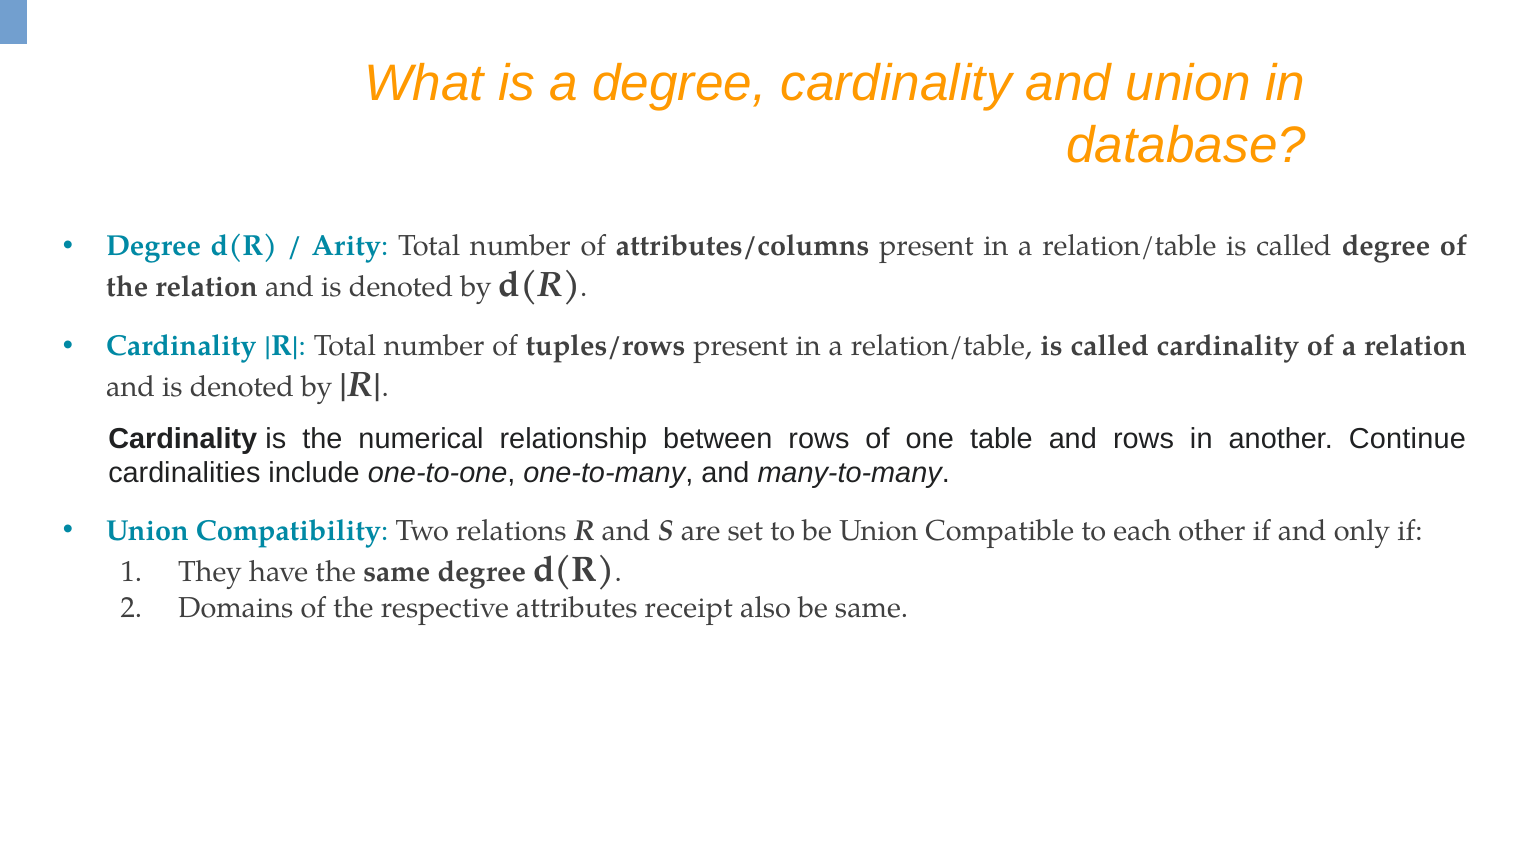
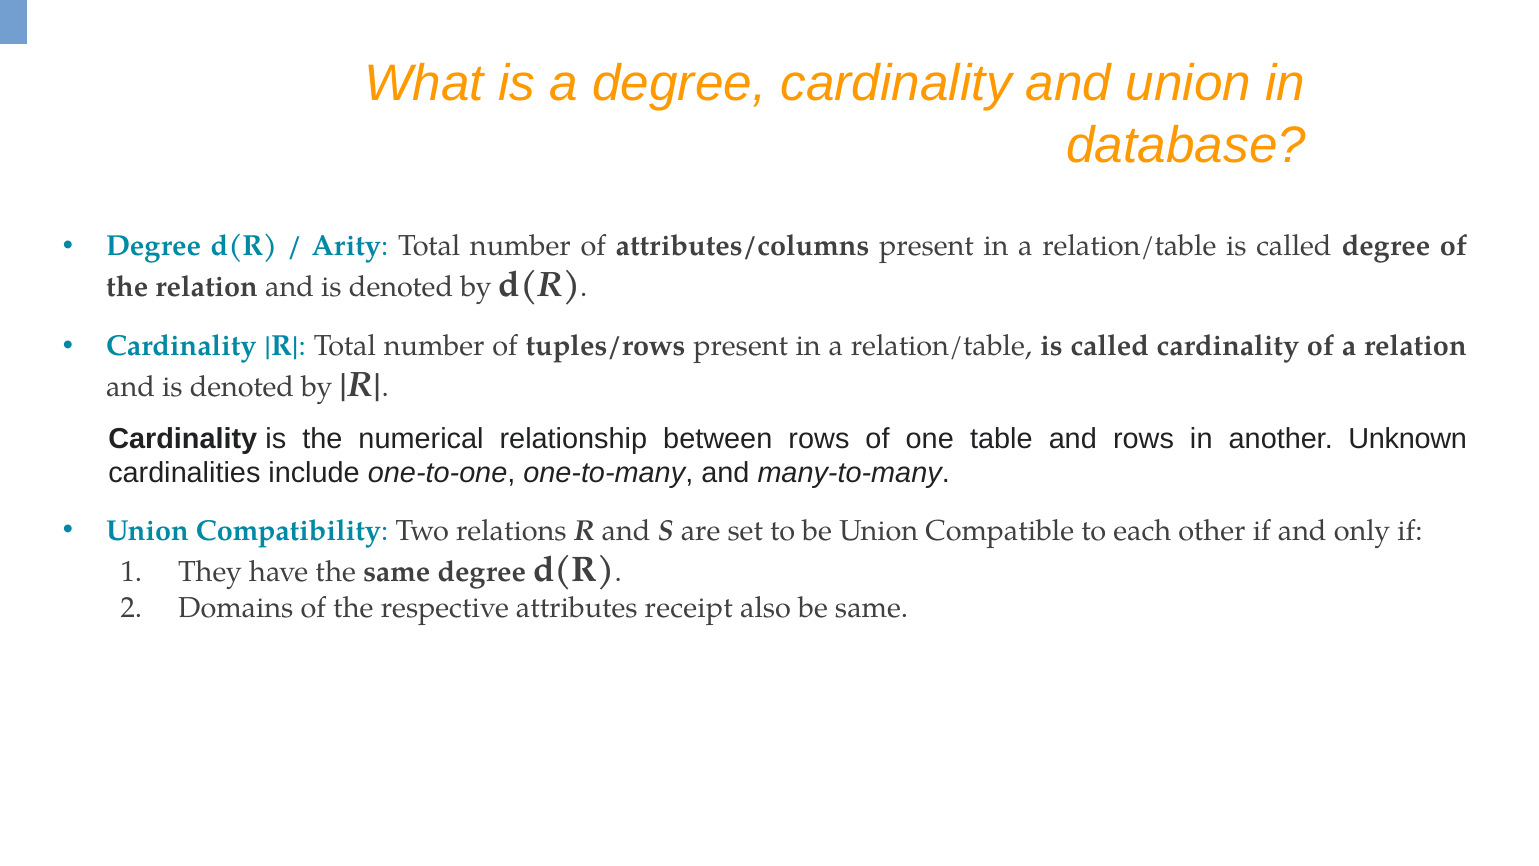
Continue: Continue -> Unknown (1408, 438)
